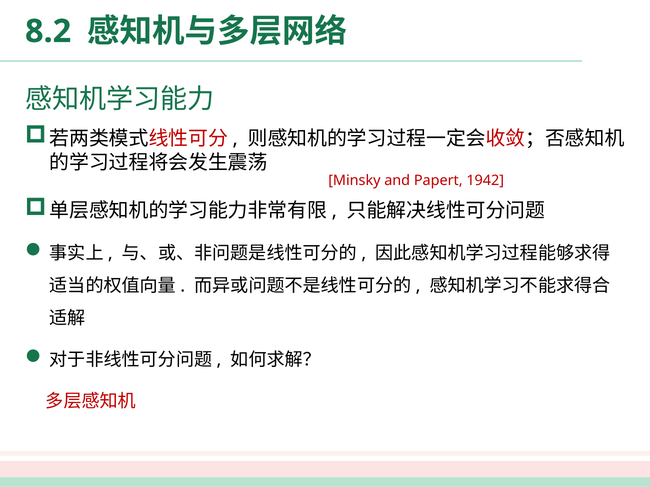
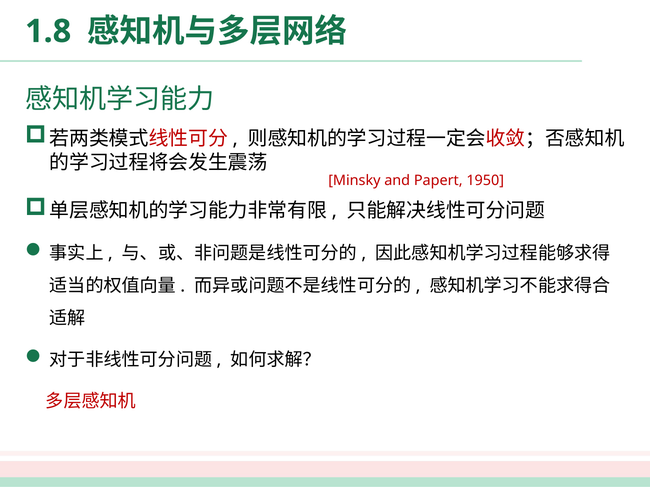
8.2: 8.2 -> 1.8 (48, 31)
1942: 1942 -> 1950 (485, 181)
